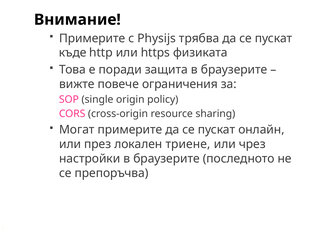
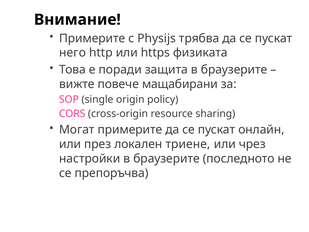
къде: къде -> него (73, 53)
ограничения: ограничения -> мащабирани (180, 84)
